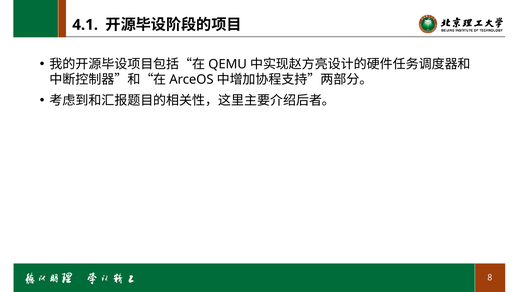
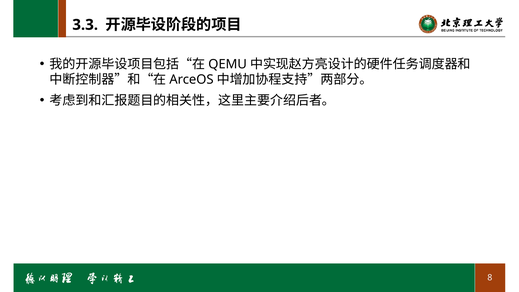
4.1: 4.1 -> 3.3 (85, 25)
